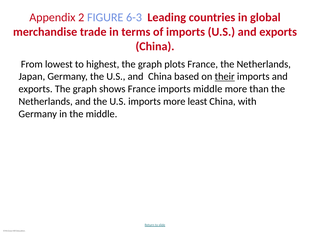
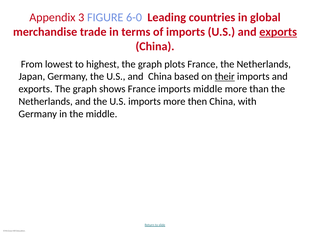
2: 2 -> 3 (81, 17)
6-3: 6-3 -> 6-0 (134, 17)
exports underline: none -> present (278, 32)
least: least -> then (197, 101)
